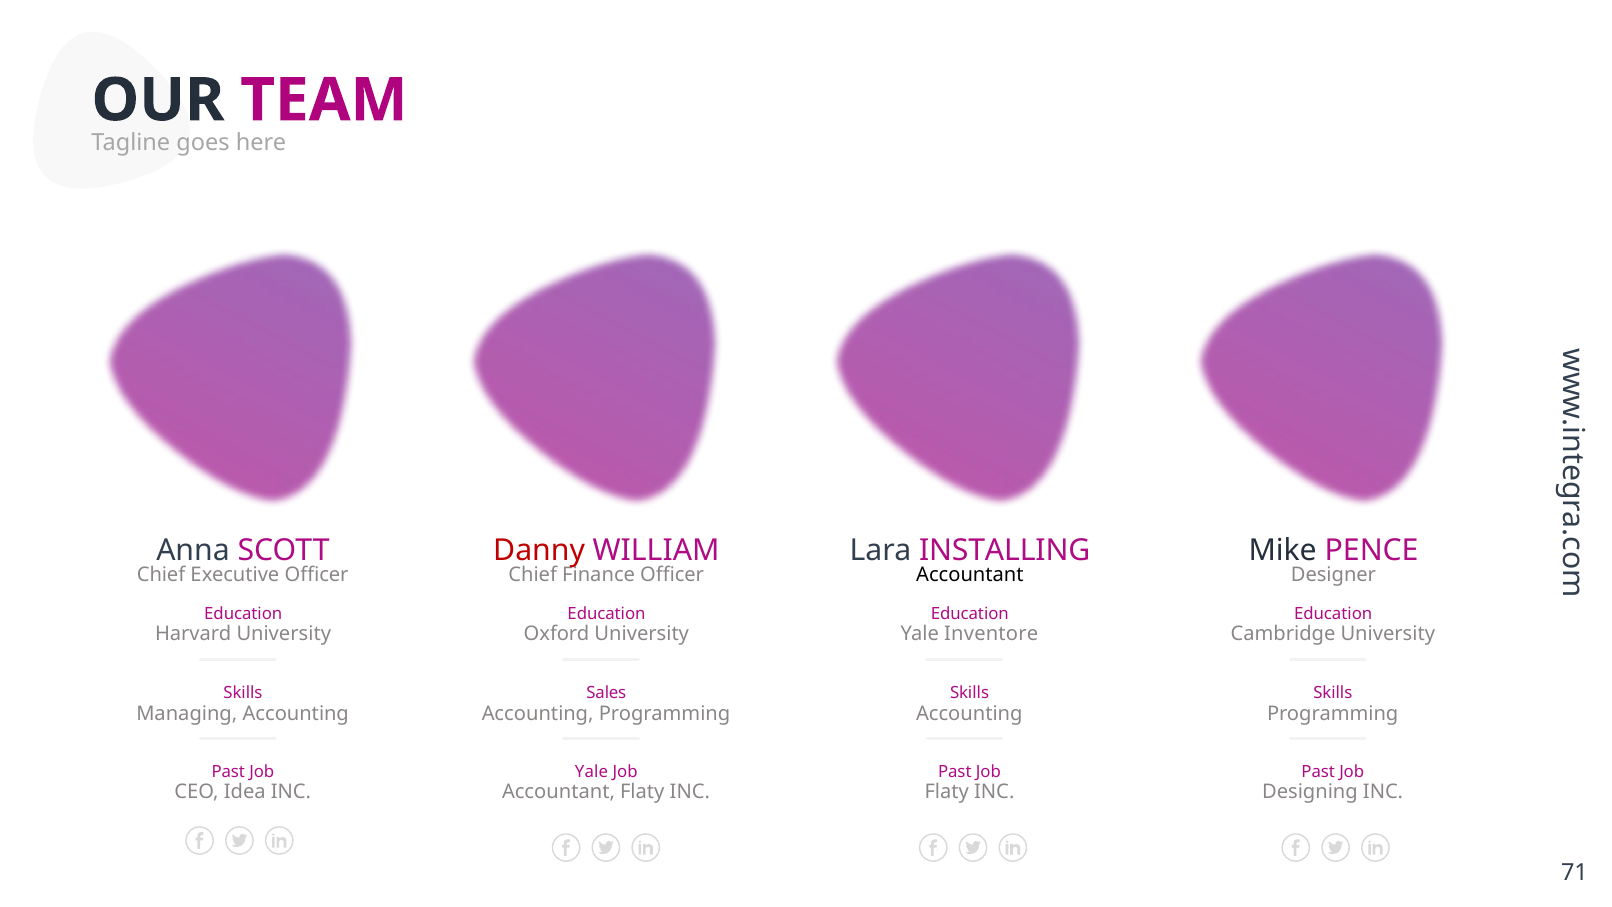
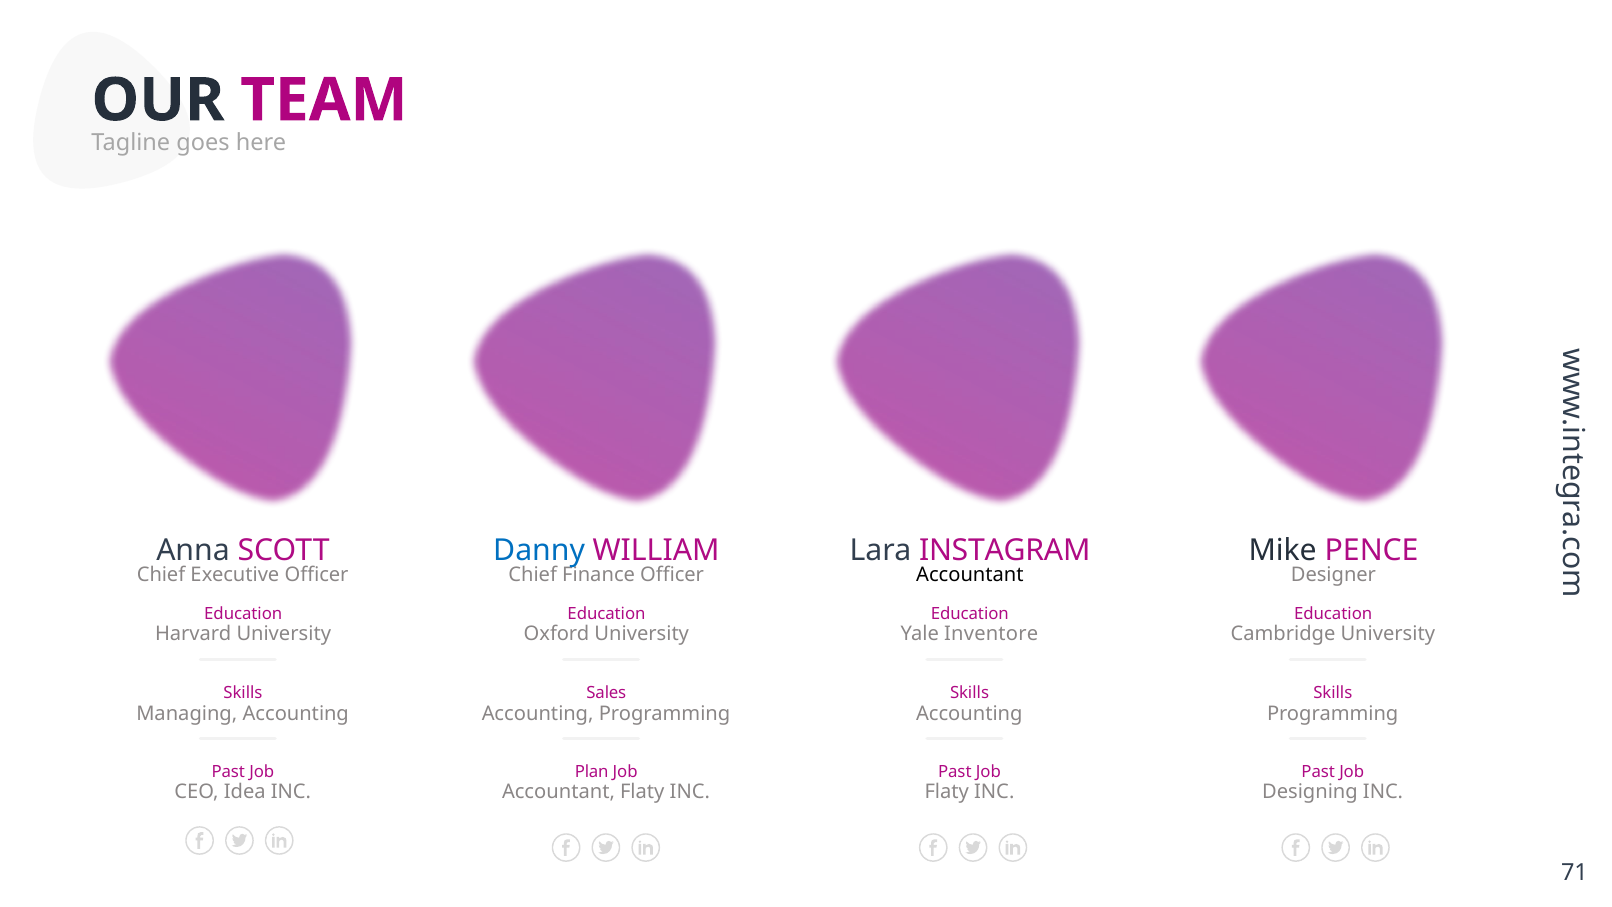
Danny colour: red -> blue (539, 550)
INSTALLING: INSTALLING -> INSTAGRAM (1005, 550)
Yale: Yale -> Plan (592, 771)
